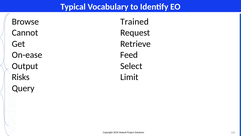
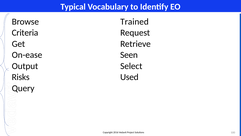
Cannot: Cannot -> Criteria (25, 33)
Feed: Feed -> Seen (129, 55)
Limit: Limit -> Used (129, 77)
